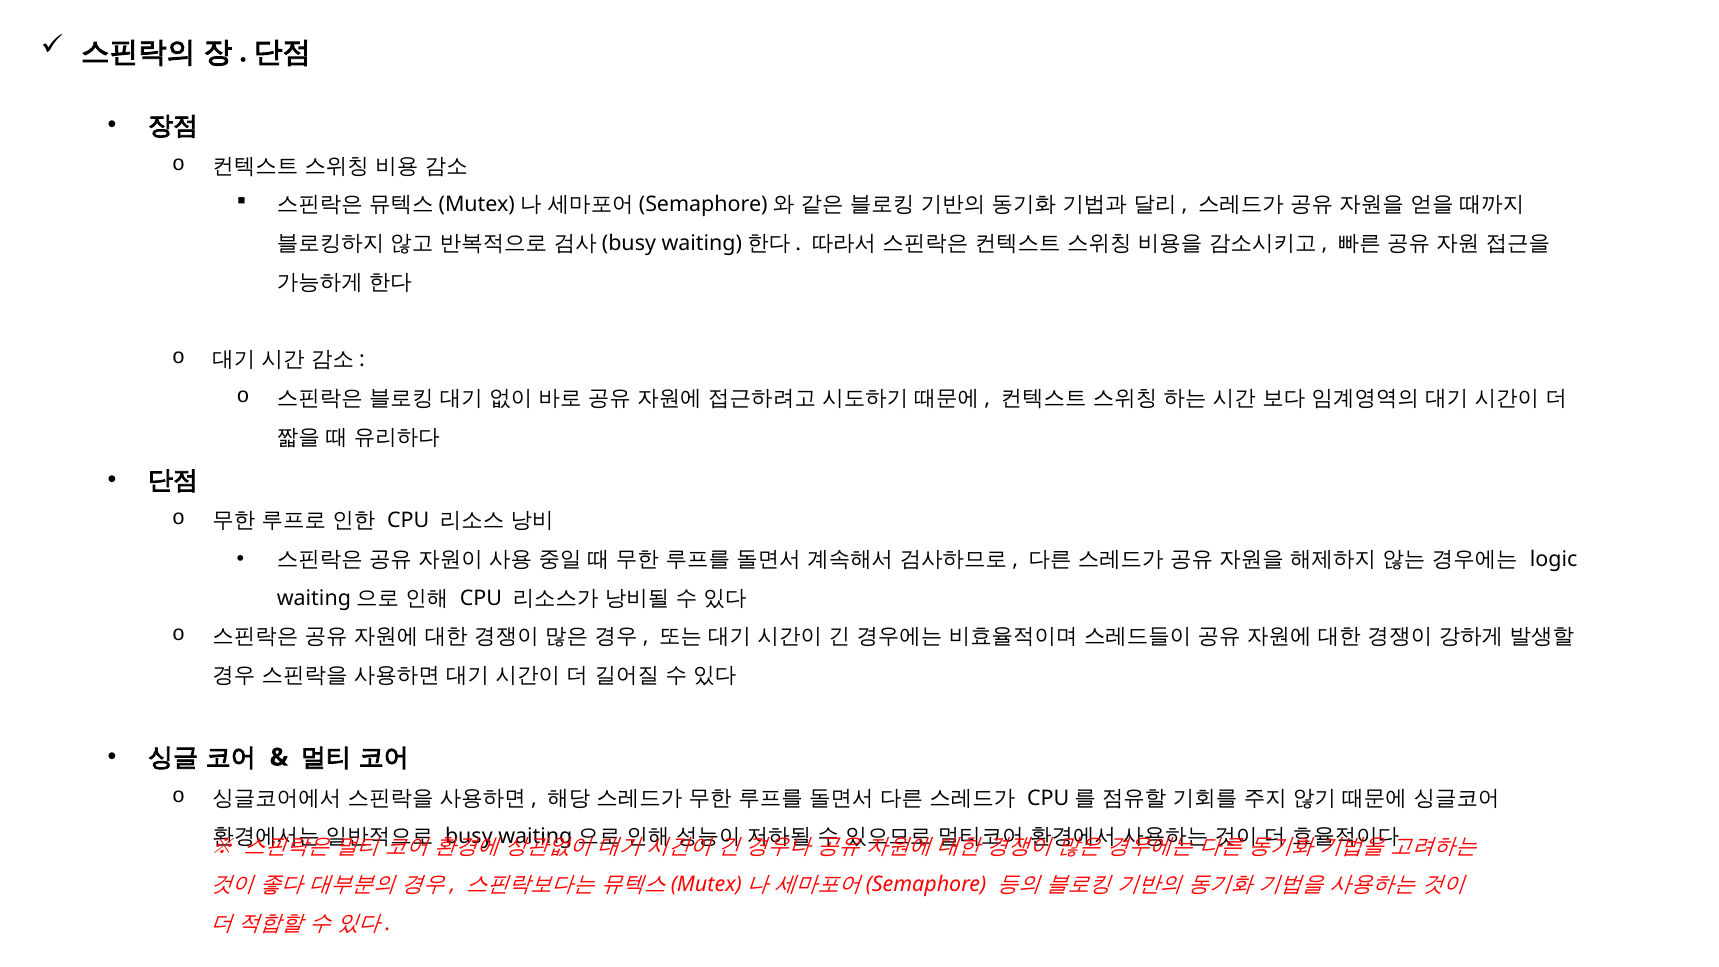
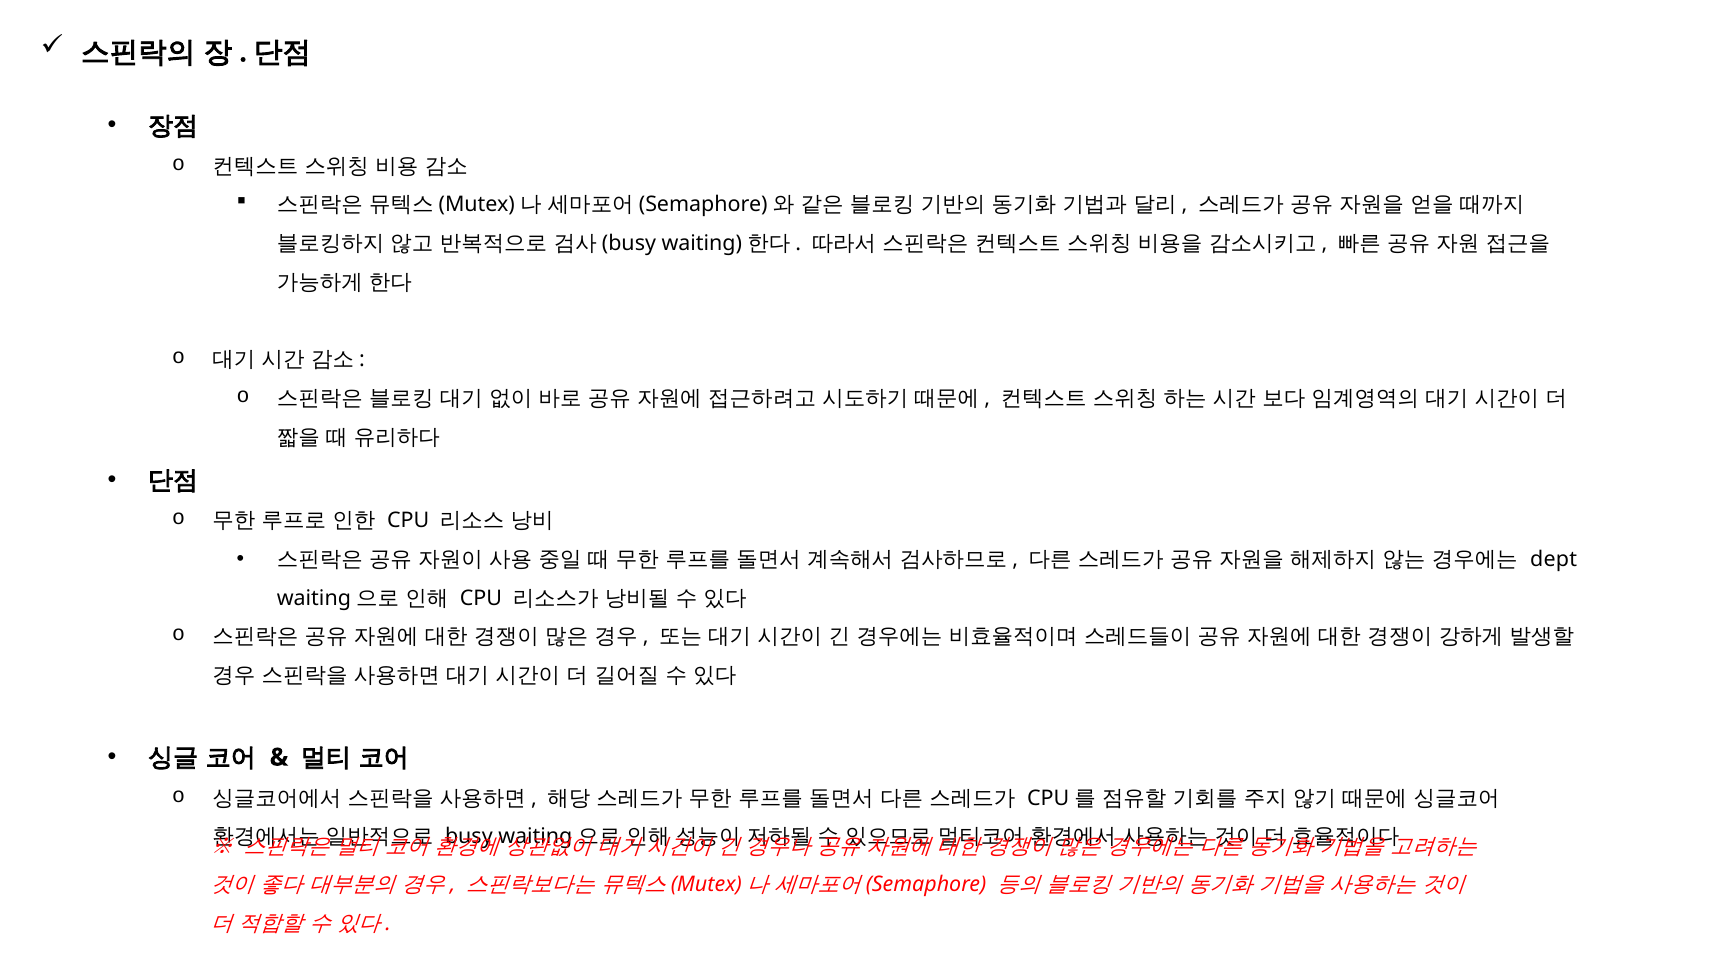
logic: logic -> dept (1554, 559)
